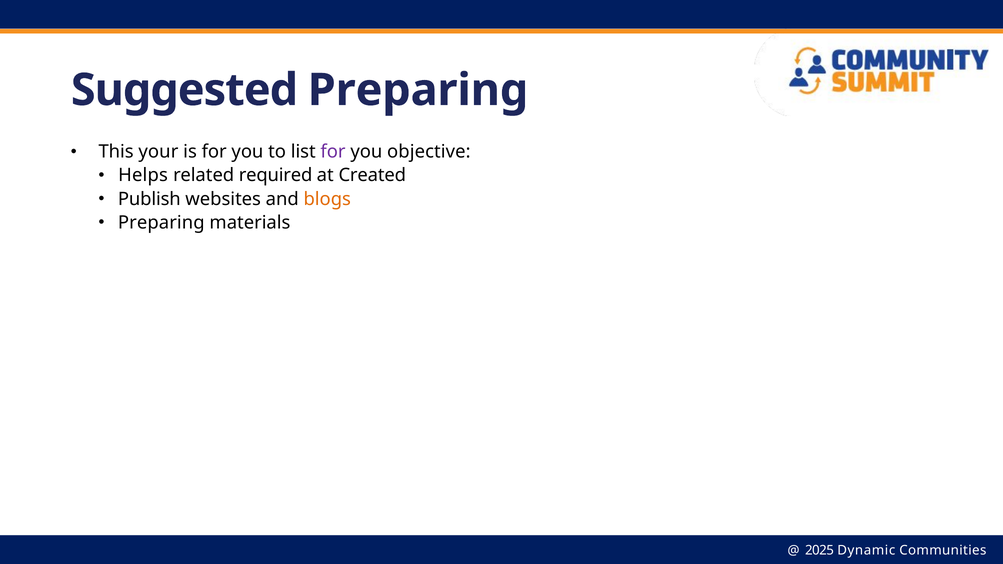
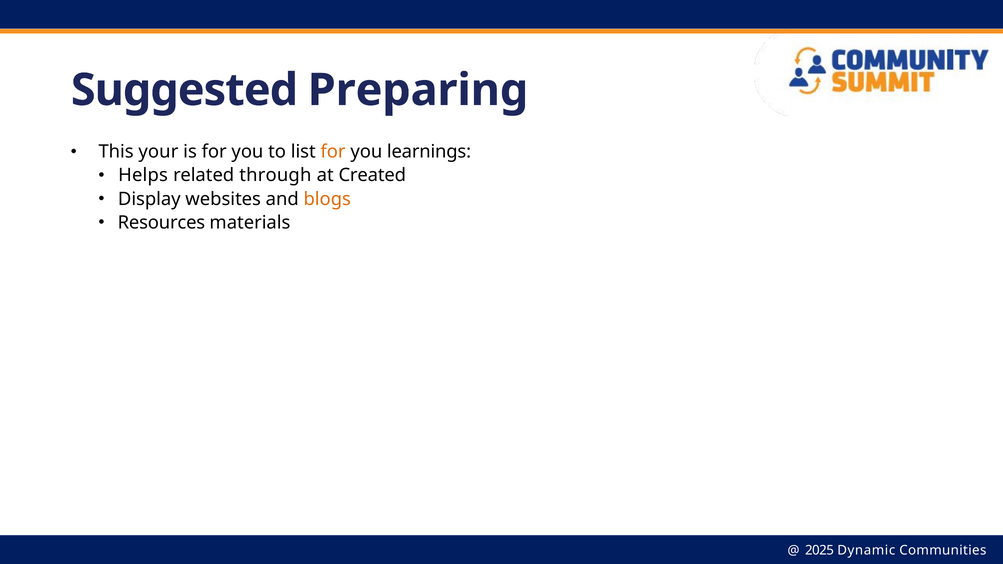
for colour: purple -> orange (333, 152)
objective: objective -> learnings (429, 152)
required: required -> through (275, 175)
Publish: Publish -> Display (149, 199)
Preparing: Preparing -> Resources (161, 223)
